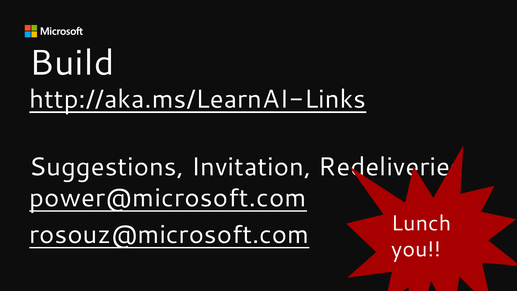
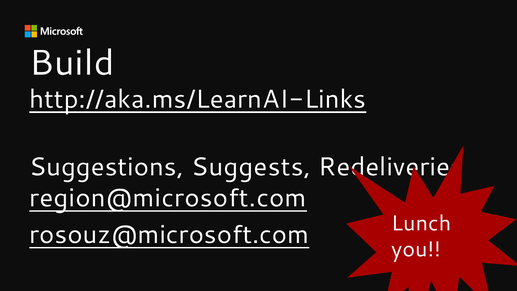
Invitation: Invitation -> Suggests (251, 167)
power@microsoft.com: power@microsoft.com -> region@microsoft.com (168, 198)
